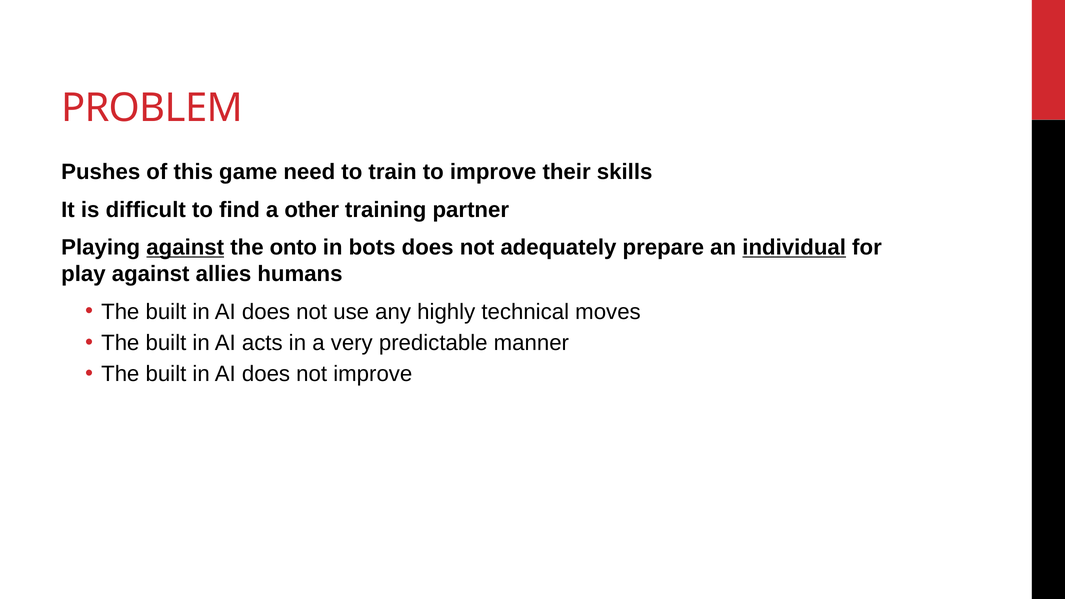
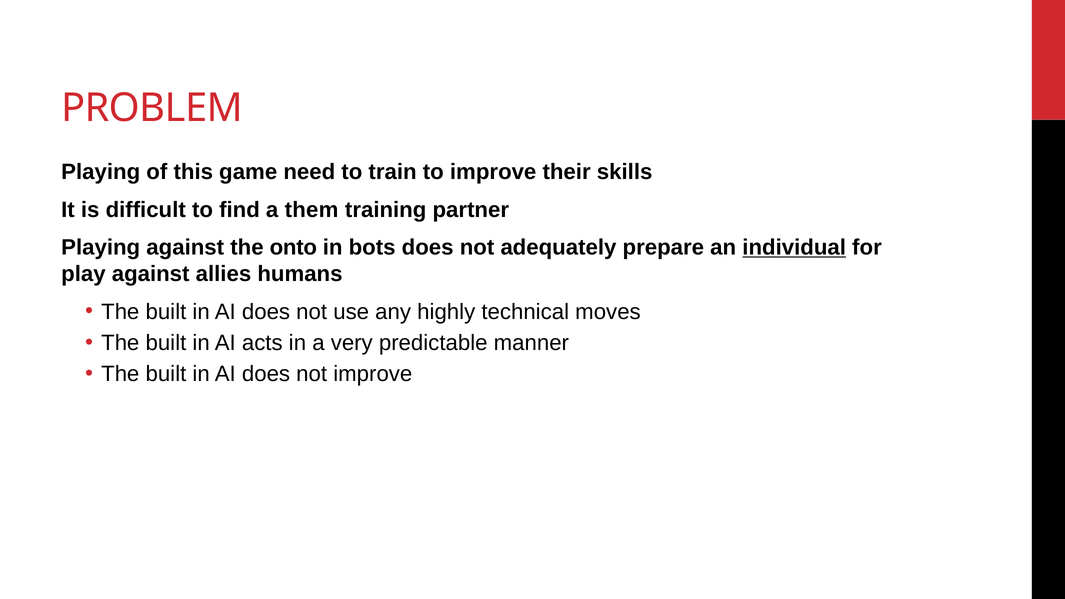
Pushes: Pushes -> Playing (101, 172)
other: other -> them (312, 210)
against underline: present -> none (185, 248)
